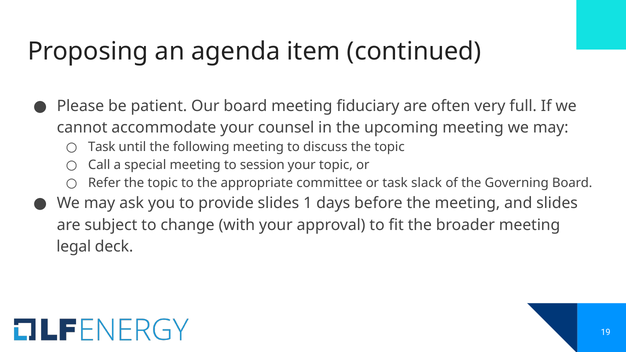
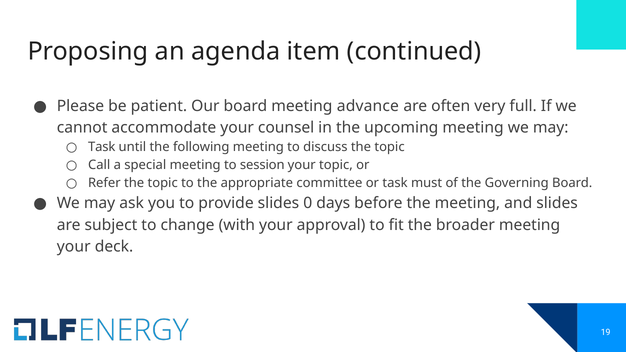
fiduciary: fiduciary -> advance (368, 106)
slack: slack -> must (427, 183)
1: 1 -> 0 (308, 203)
legal: legal -> your (74, 247)
